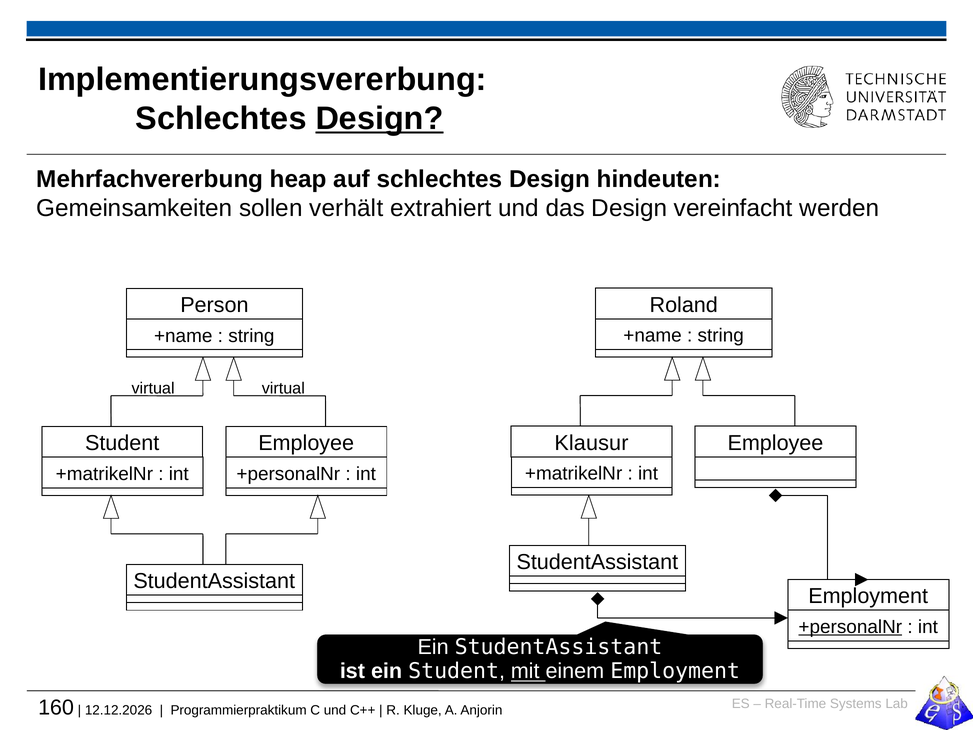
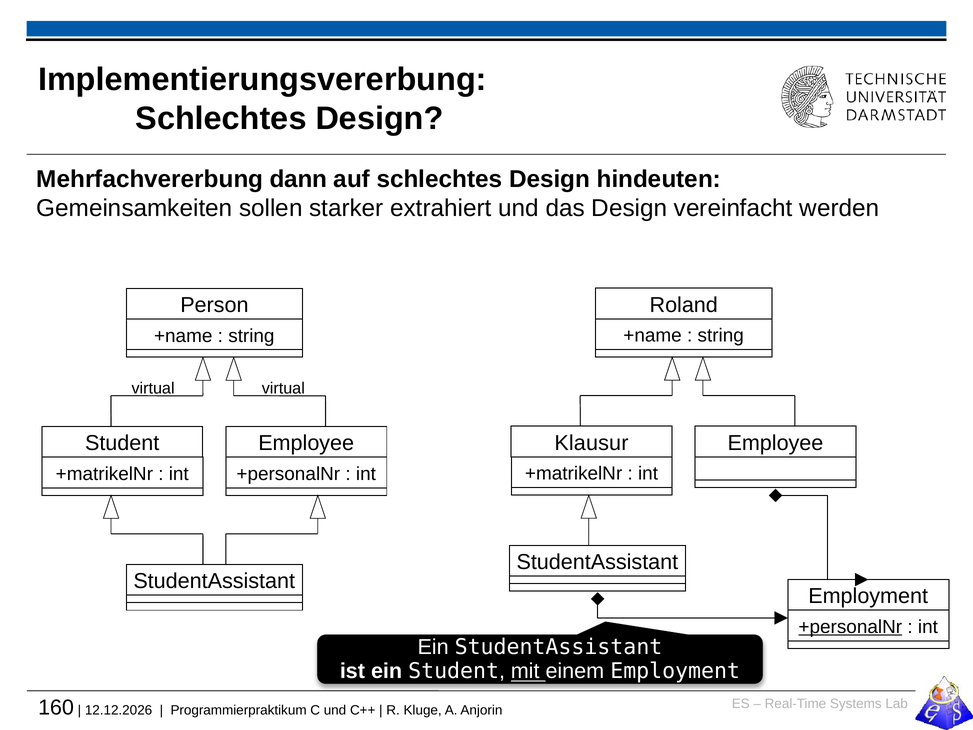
Design underline: present -> none (380, 118)
heap: heap -> dann (298, 179)
verhält: verhält -> starker (346, 208)
